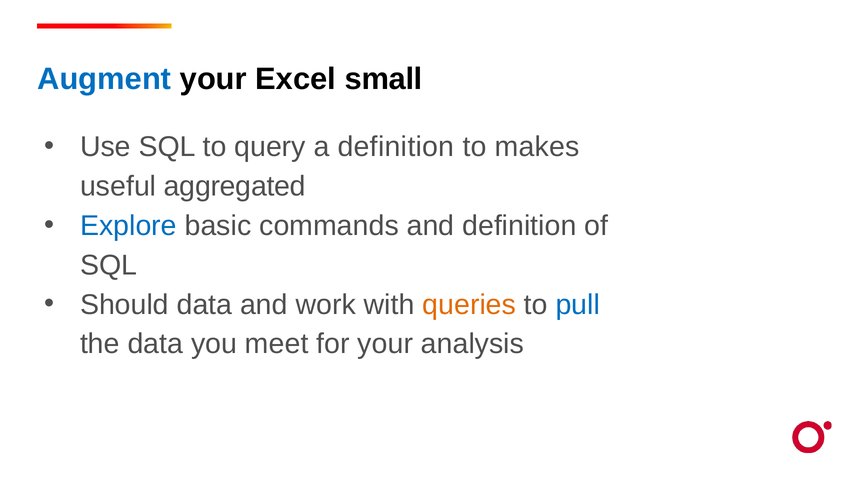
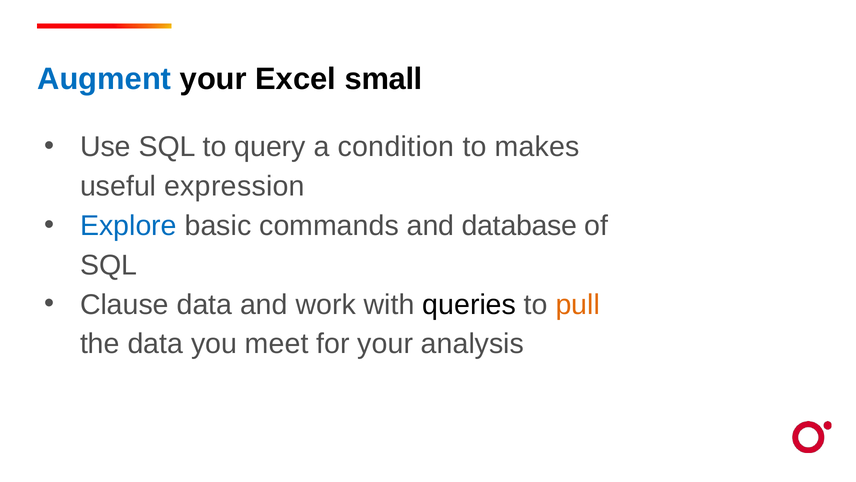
a definition: definition -> condition (396, 147)
aggregated: aggregated -> expression (234, 186)
and definition: definition -> database (519, 226)
Should: Should -> Clause (124, 304)
queries colour: orange -> black (469, 304)
pull colour: blue -> orange (578, 304)
